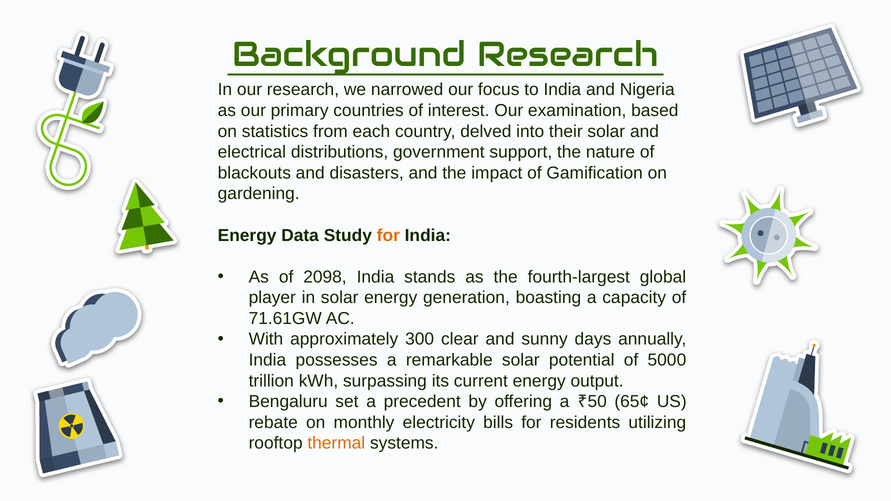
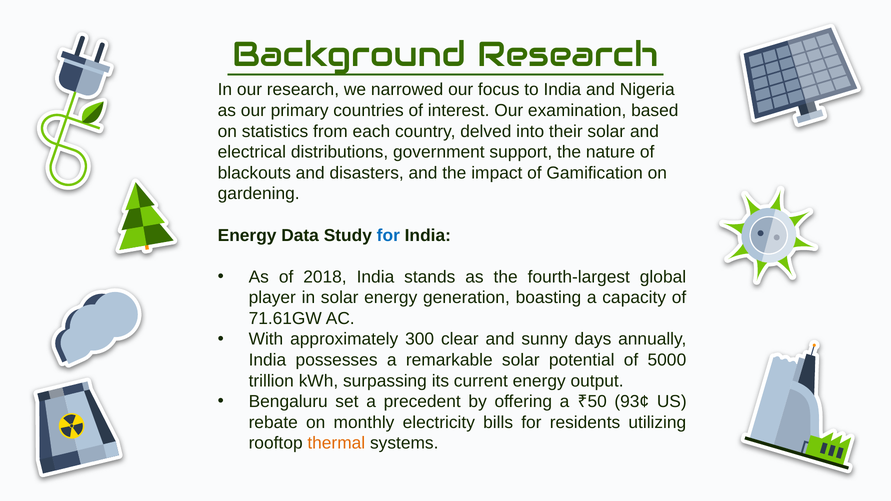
for colour: orange -> blue (388, 235)
2098: 2098 -> 2018 (325, 277)
65¢: 65¢ -> 93¢ (632, 402)
